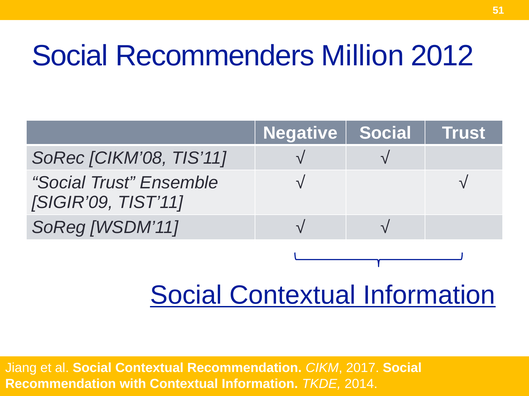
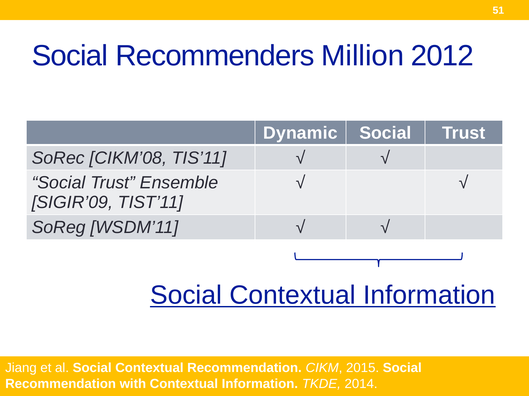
Negative: Negative -> Dynamic (300, 133)
2017: 2017 -> 2015 (363, 369)
